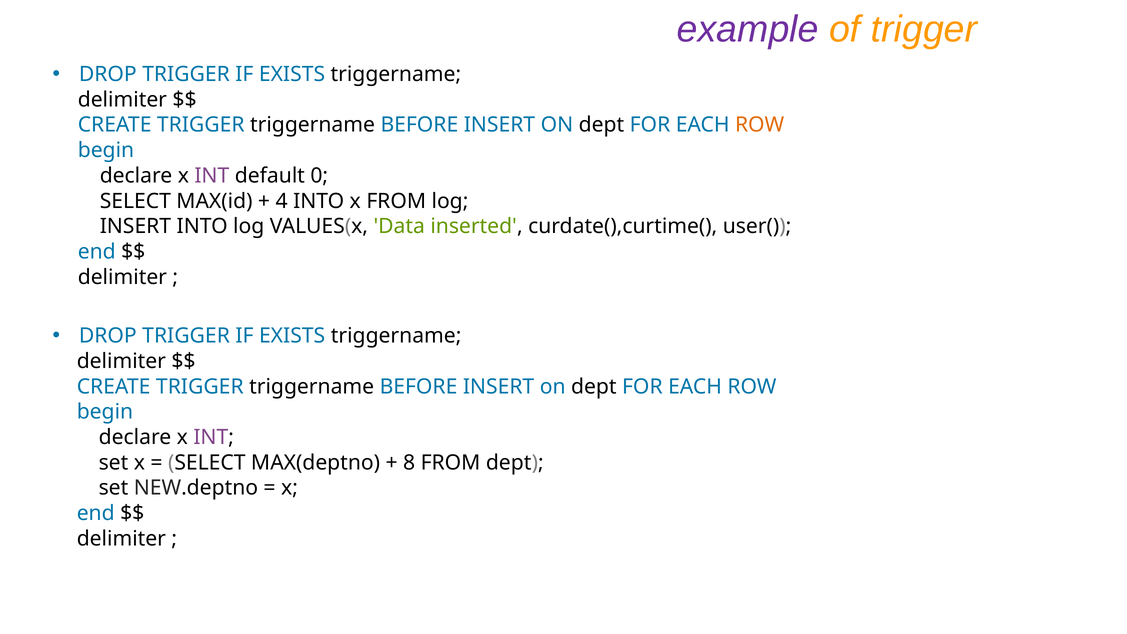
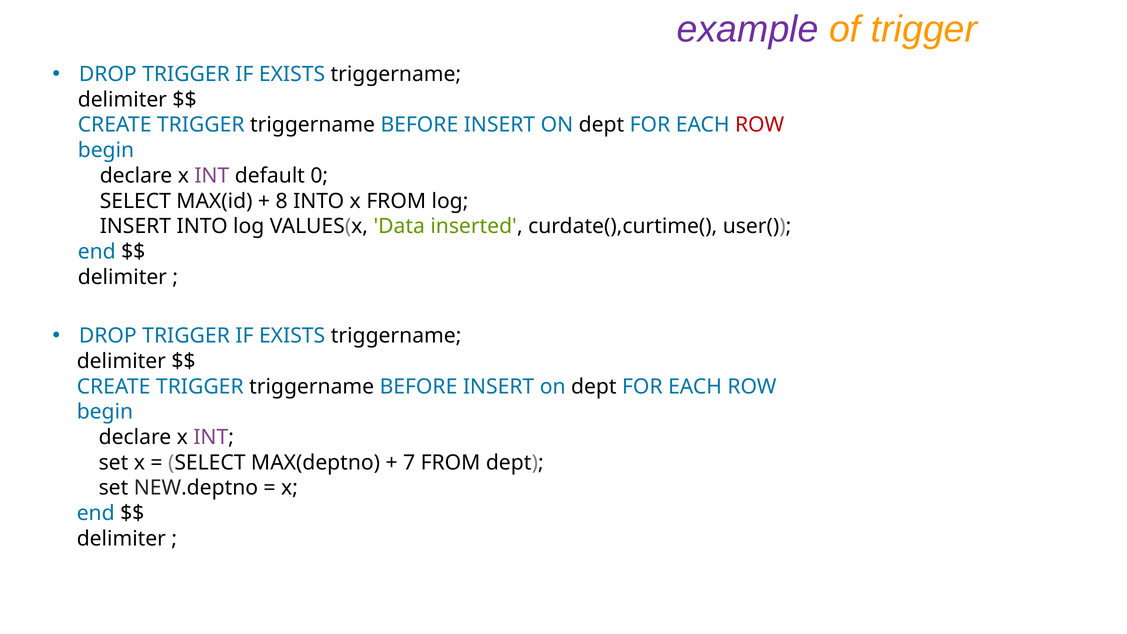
ROW colour: orange -> red (760, 125)
4: 4 -> 8 (282, 201)
8: 8 -> 7 (409, 463)
